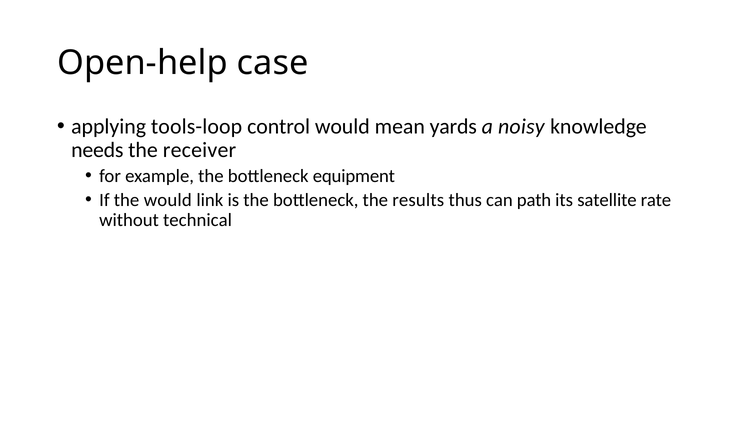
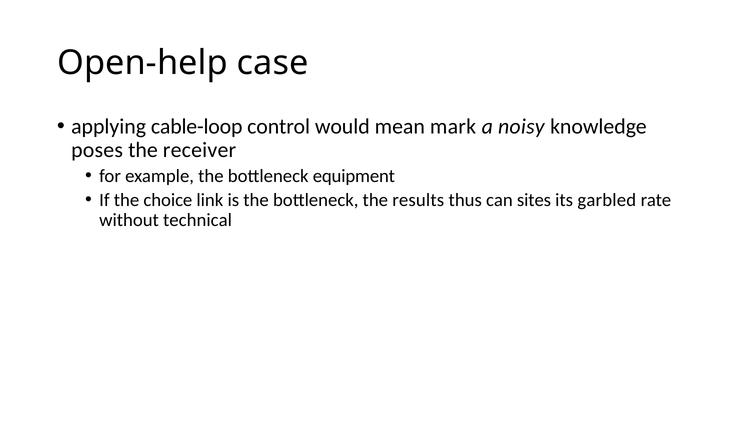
tools-loop: tools-loop -> cable-loop (197, 127)
yards: yards -> mark (453, 127)
needs: needs -> poses (97, 150)
the would: would -> choice (168, 200)
path: path -> sites (534, 200)
satellite: satellite -> garbled (607, 200)
